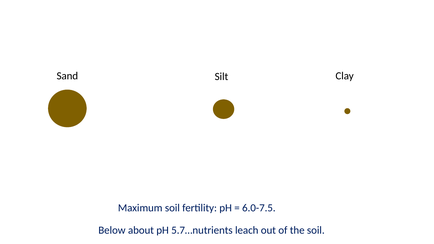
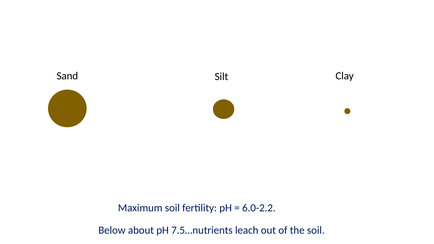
6.0-7.5: 6.0-7.5 -> 6.0-2.2 (259, 208)
5.7…nutrients: 5.7…nutrients -> 7.5…nutrients (202, 230)
